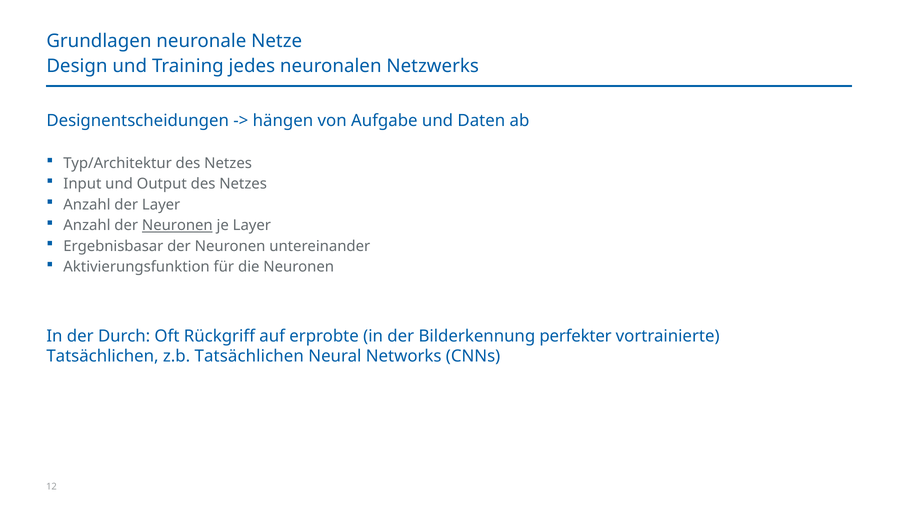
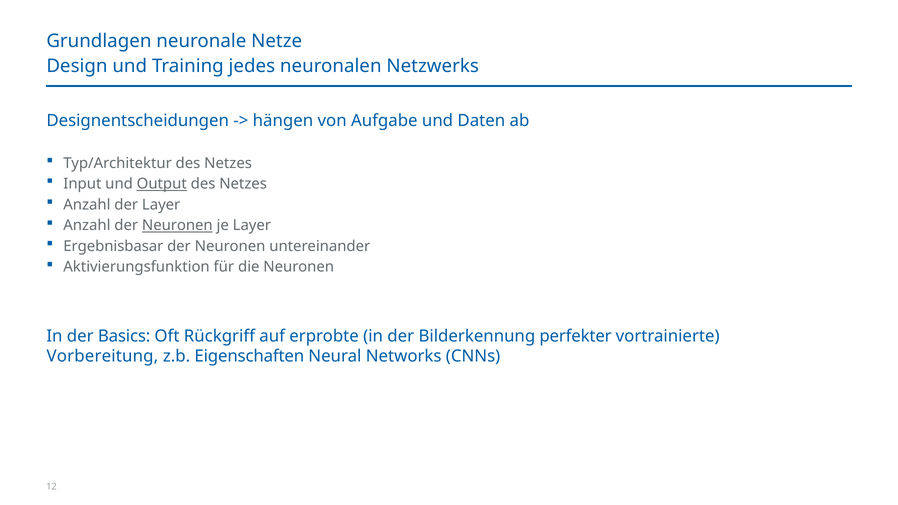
Output underline: none -> present (162, 184)
Durch: Durch -> Basics (124, 336)
Tatsächlichen: Tatsächlichen -> Vorbereitung (102, 356)
z.b Tatsächlichen: Tatsächlichen -> Eigenschaften (249, 356)
